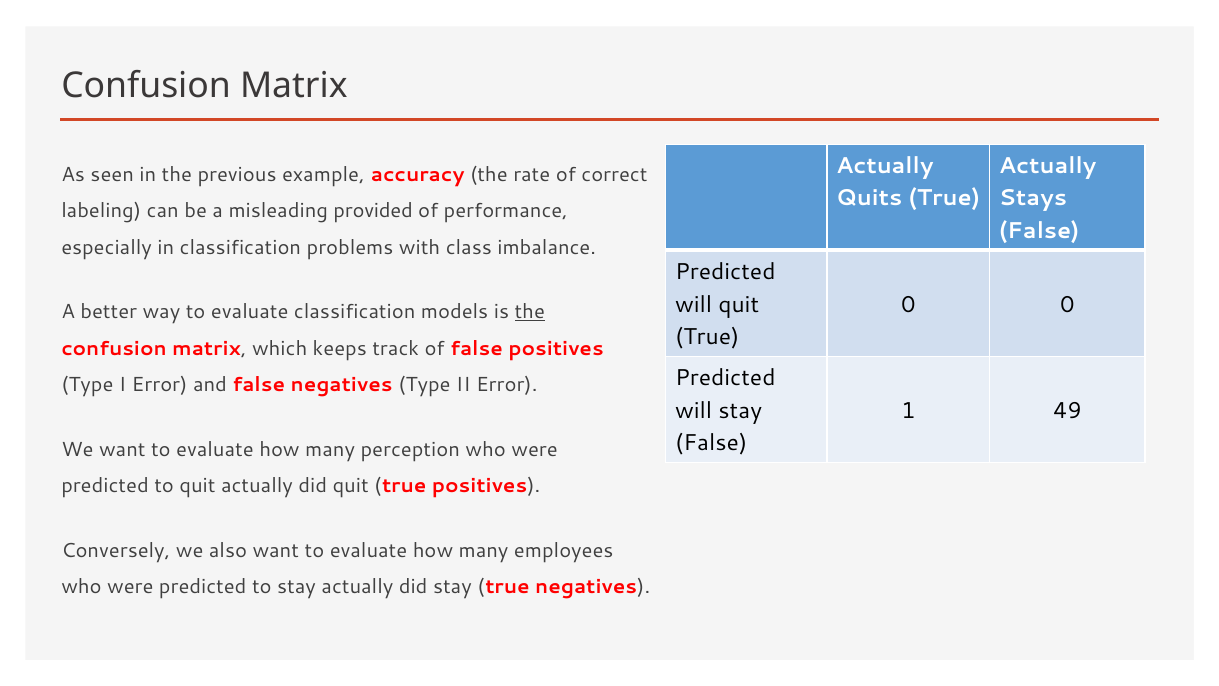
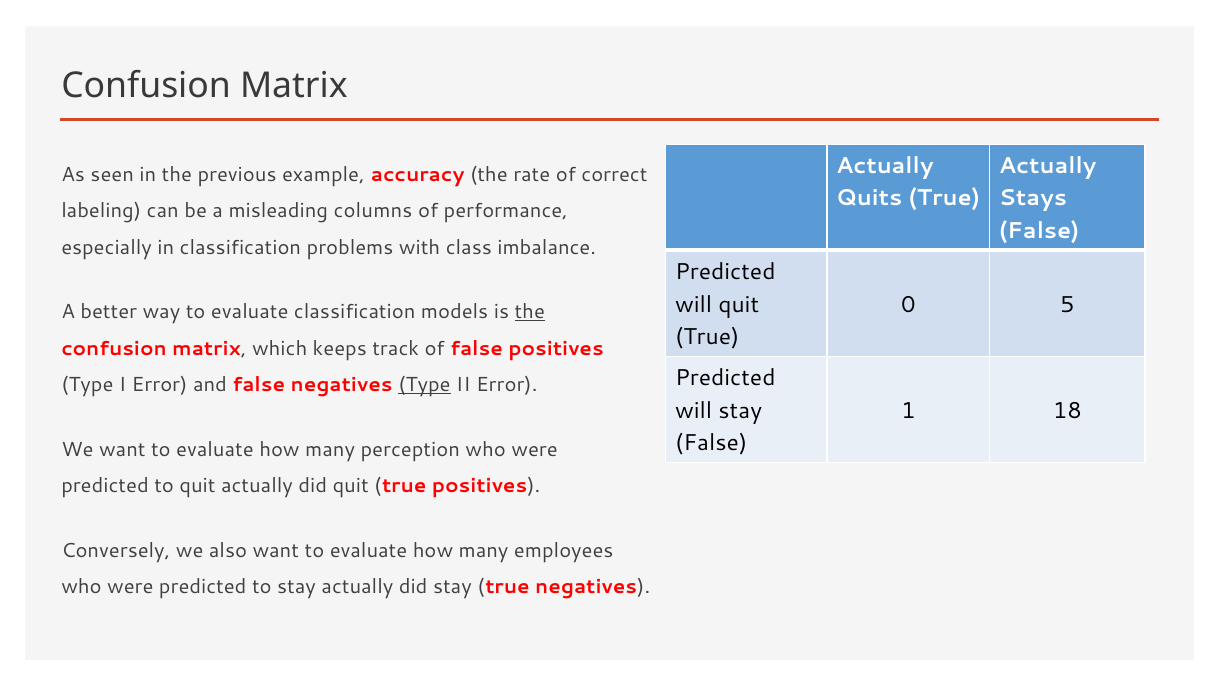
provided: provided -> columns (373, 211)
0 0: 0 -> 5 (1067, 304)
Type underline: none -> present (424, 385)
49: 49 -> 18 (1067, 410)
